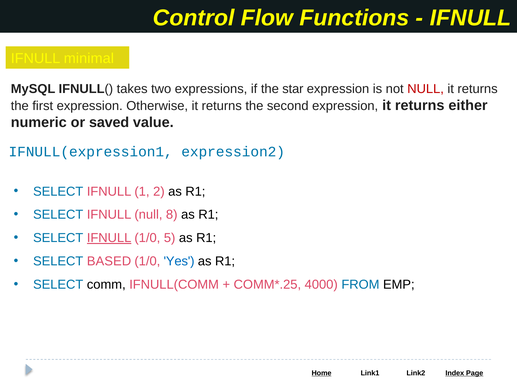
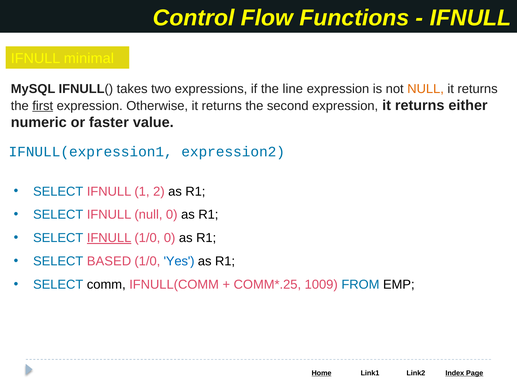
star: star -> line (293, 89)
NULL colour: red -> orange (426, 89)
first underline: none -> present (43, 106)
saved: saved -> faster (109, 122)
null 8: 8 -> 0 (172, 215)
1/0 5: 5 -> 0 (170, 238)
4000: 4000 -> 1009 (321, 284)
